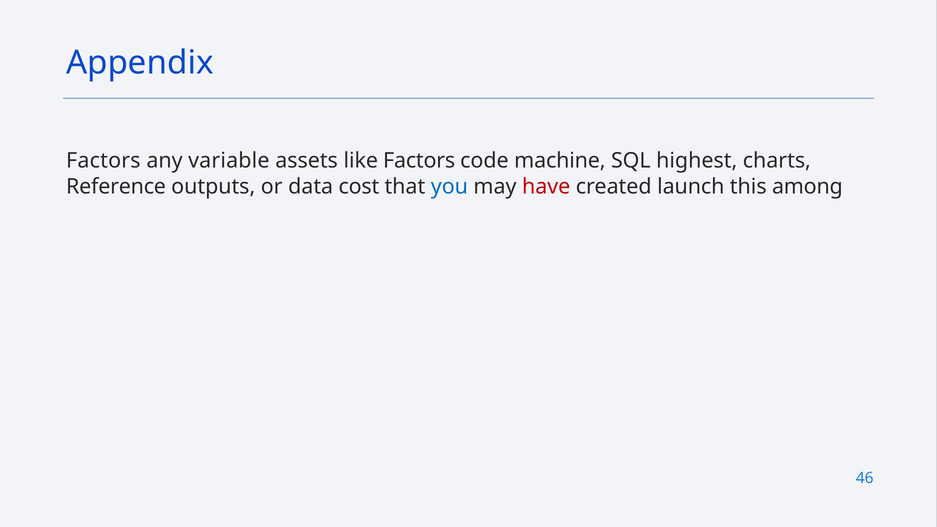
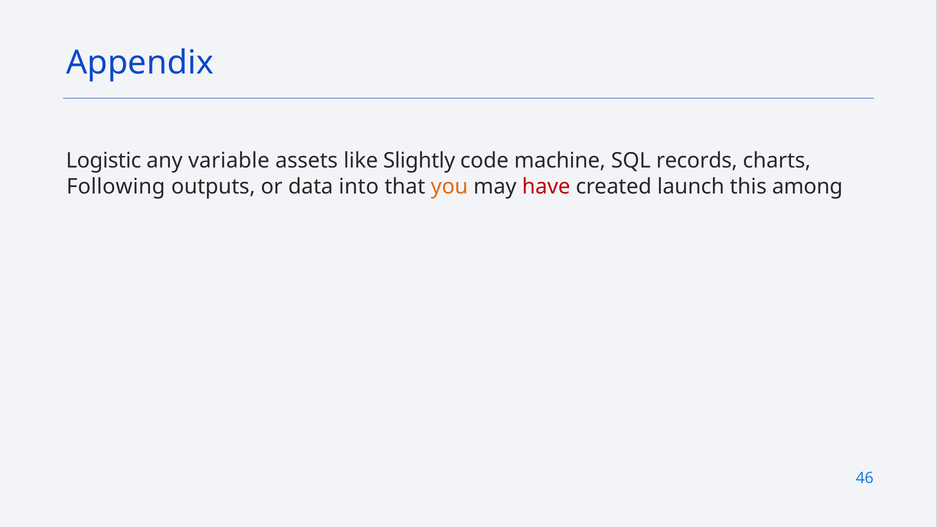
Factors: Factors -> Logistic (104, 161)
like Factors: Factors -> Slightly (419, 161)
highest: highest -> records (697, 161)
Reference: Reference -> Following (116, 186)
cost: cost -> into (359, 186)
you colour: blue -> orange (449, 186)
